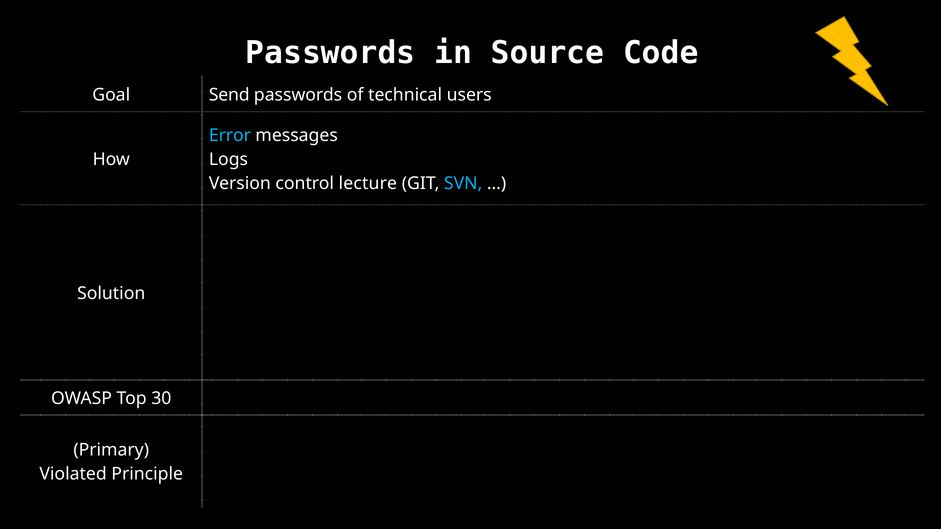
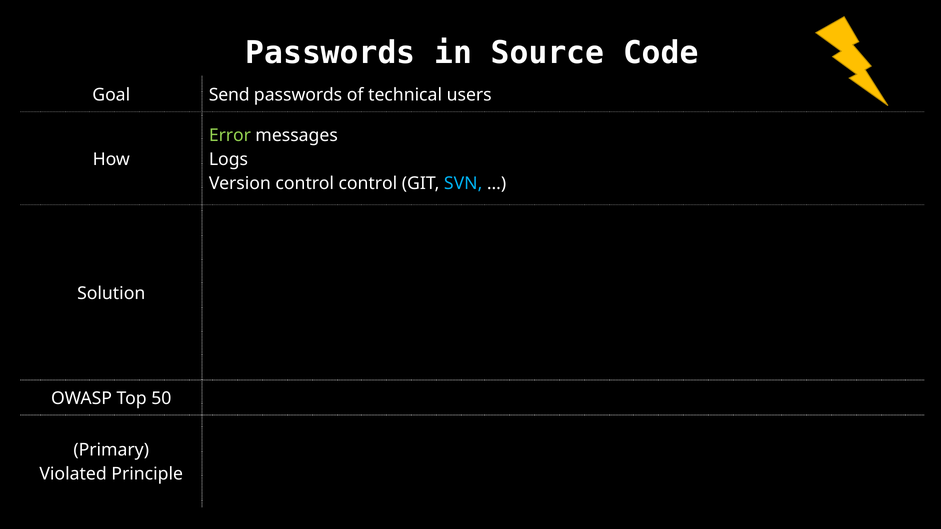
Error colour: light blue -> light green (230, 135)
control lecture: lecture -> control (368, 183)
30: 30 -> 50 (161, 399)
